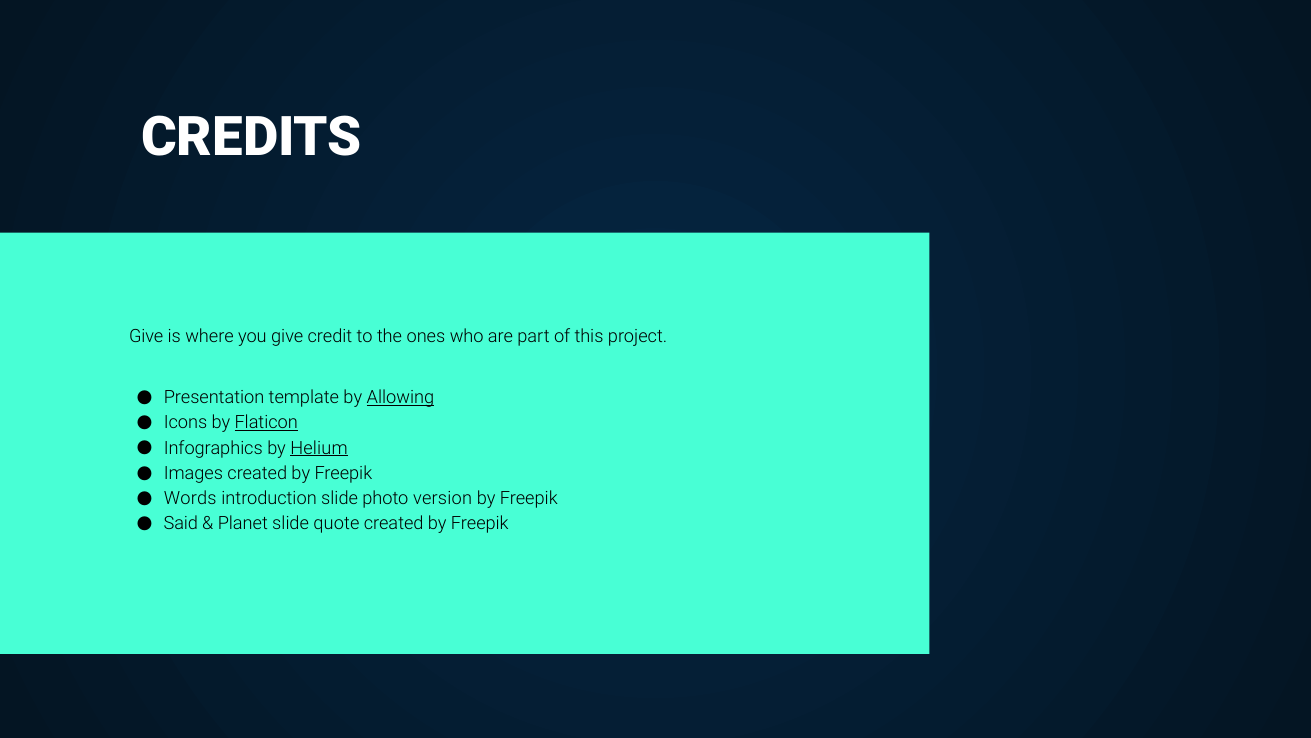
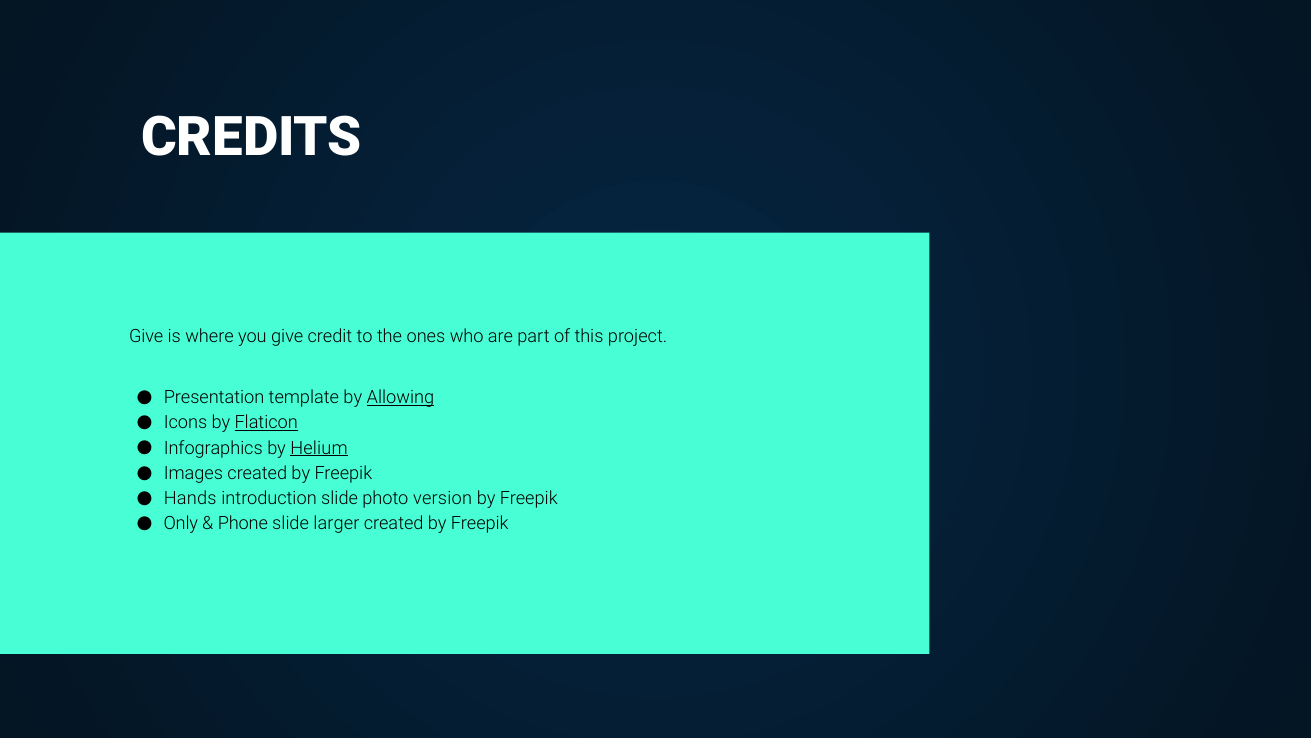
Words: Words -> Hands (190, 498)
Said: Said -> Only (181, 523)
Planet: Planet -> Phone (243, 523)
quote: quote -> larger (336, 523)
